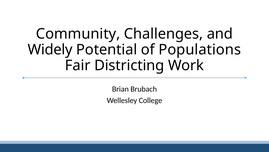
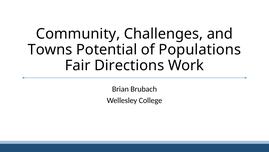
Widely: Widely -> Towns (50, 50)
Districting: Districting -> Directions (129, 65)
